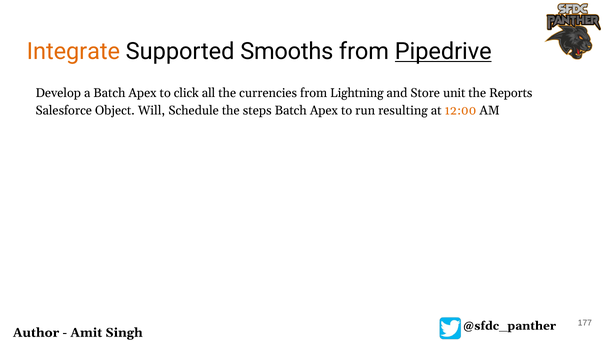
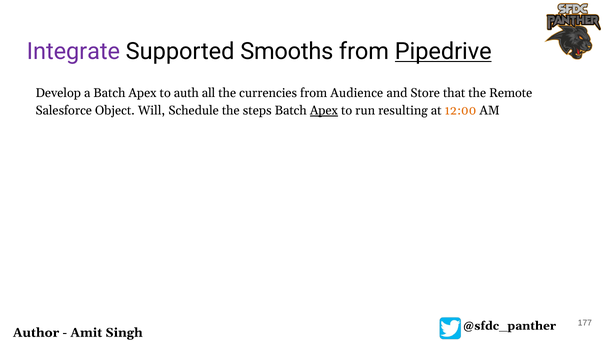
Integrate colour: orange -> purple (73, 51)
click: click -> auth (186, 93)
Lightning: Lightning -> Audience (357, 93)
unit: unit -> that (454, 93)
Reports: Reports -> Remote (511, 93)
Apex underline: none -> present (324, 111)
